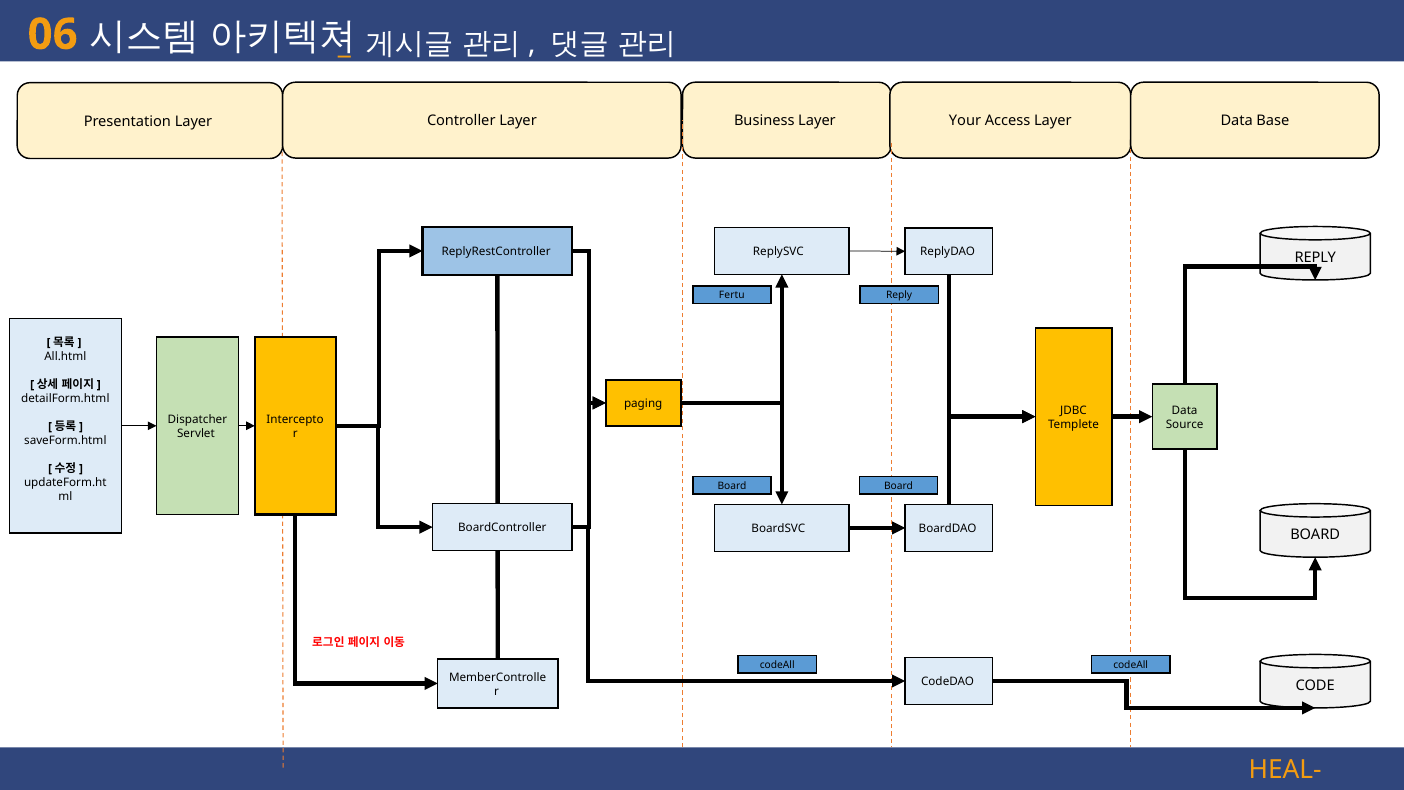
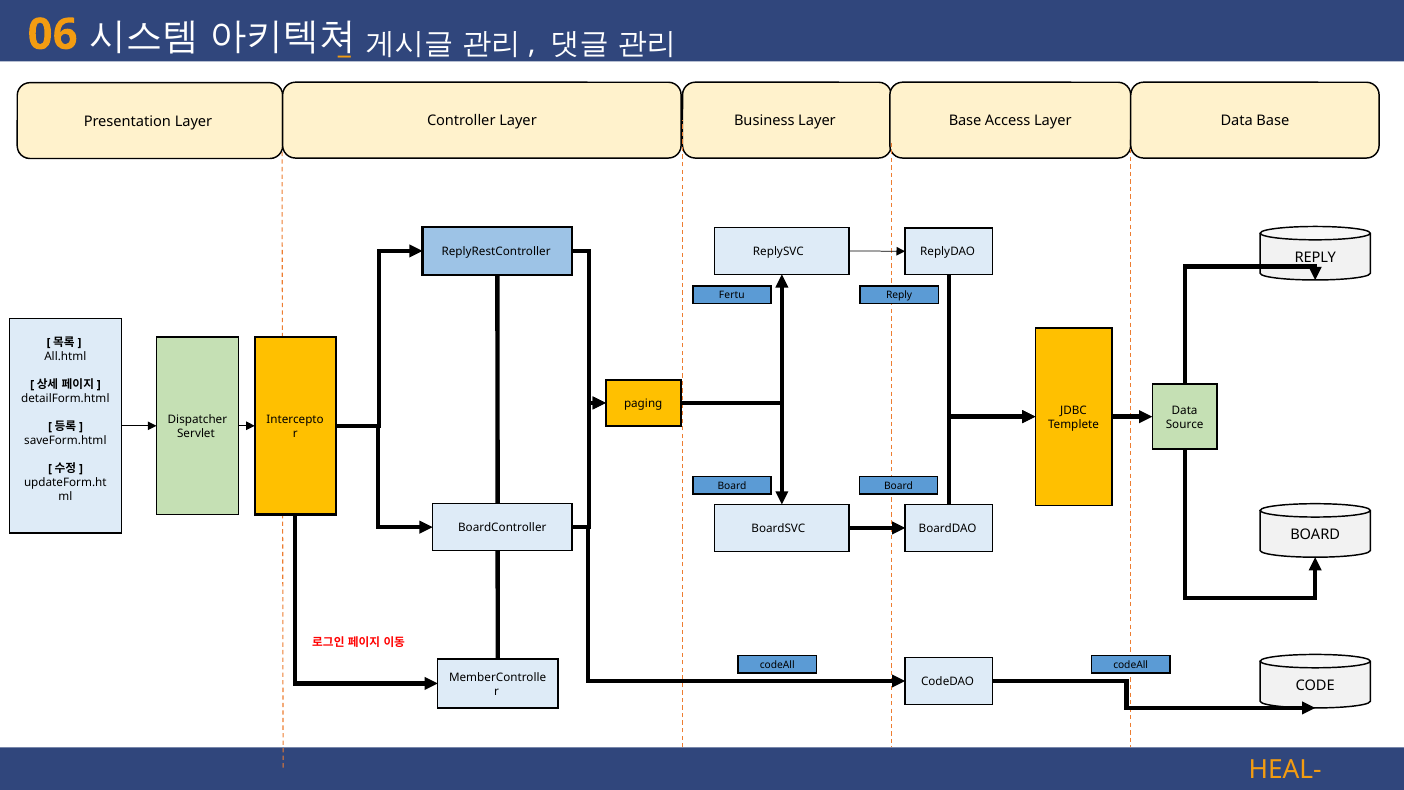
Layer Your: Your -> Base (965, 121)
